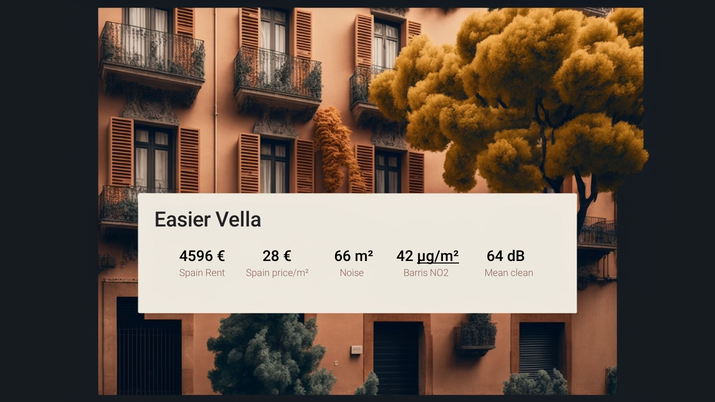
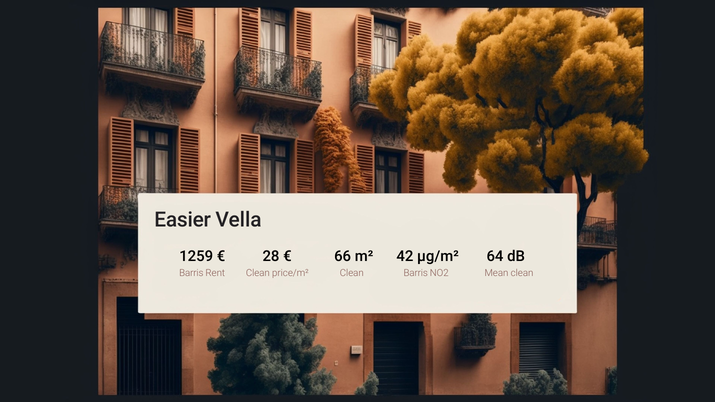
4596: 4596 -> 1259 (196, 257)
µg/m² underline: present -> none (438, 257)
Spain: Spain -> Barris (191, 273)
Spain: Spain -> Clean (258, 273)
Noise: Noise -> Clean (352, 273)
